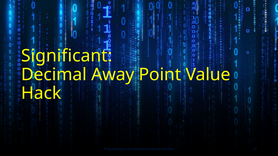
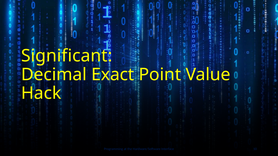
Away: Away -> Exact (113, 75)
